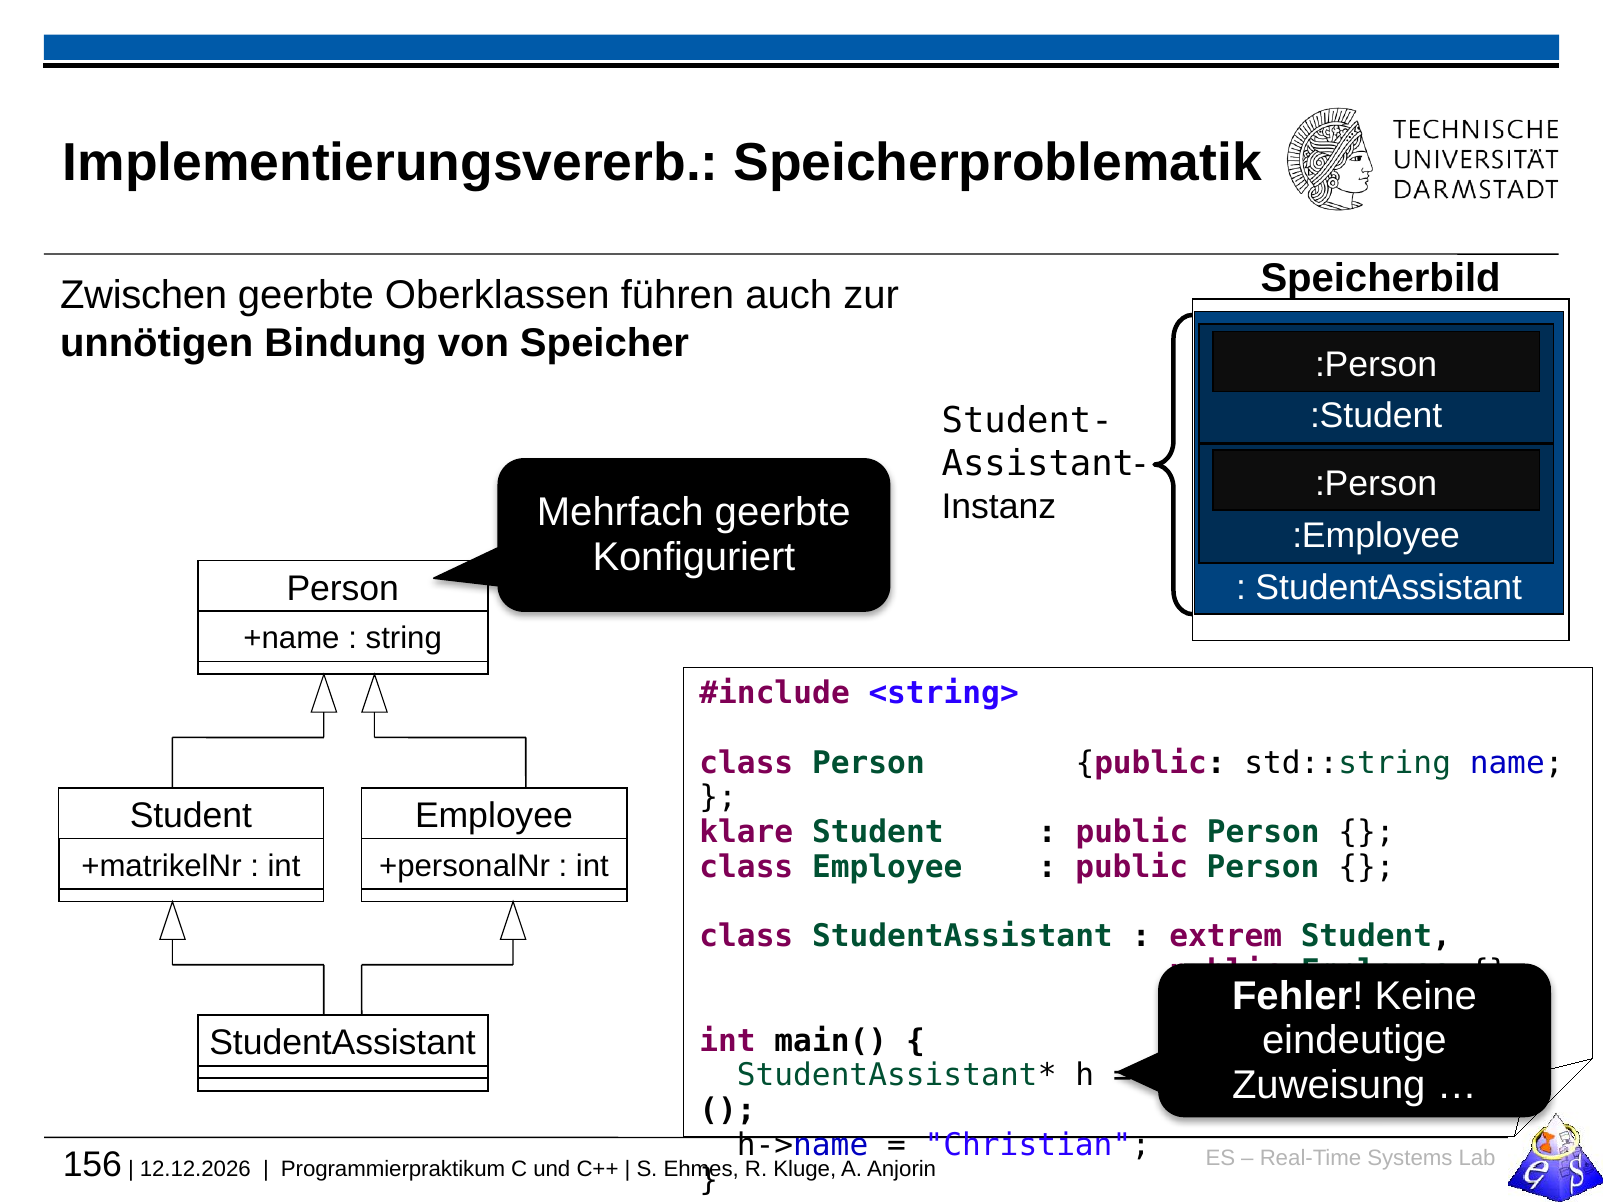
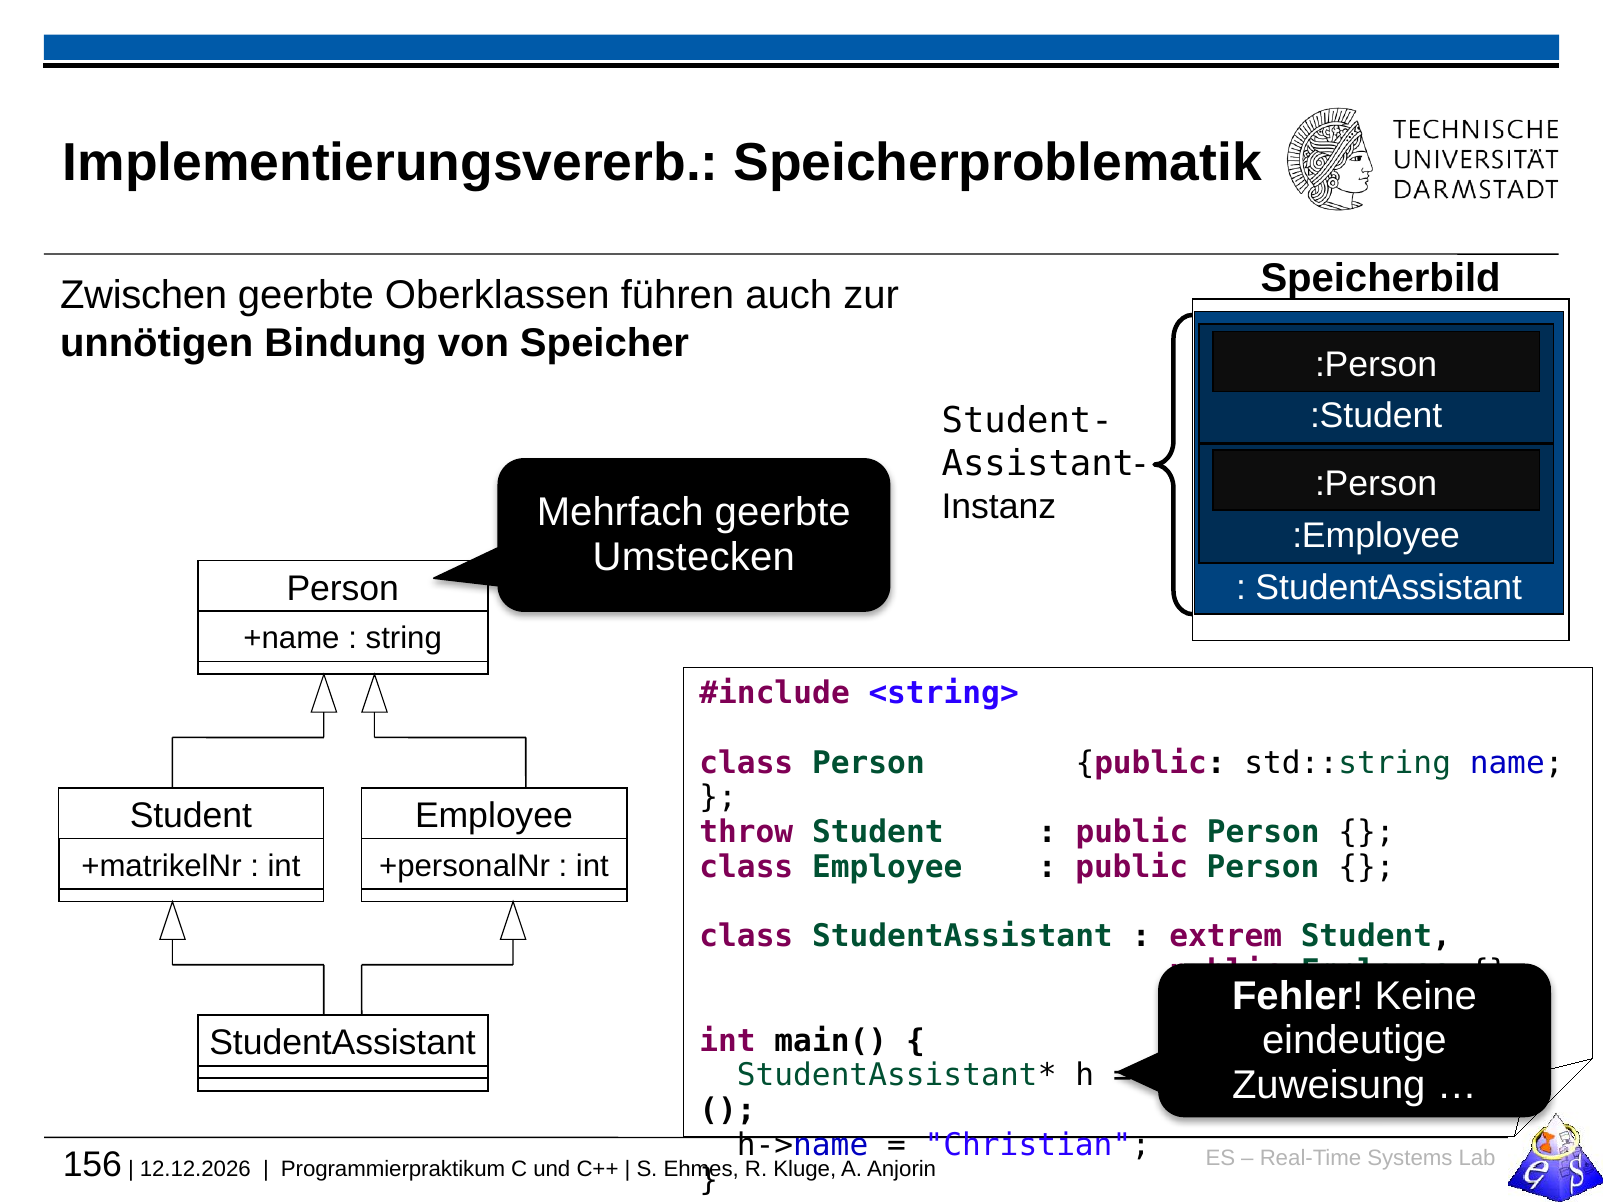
Konfiguriert: Konfiguriert -> Umstecken (694, 558)
klare: klare -> throw (746, 832)
